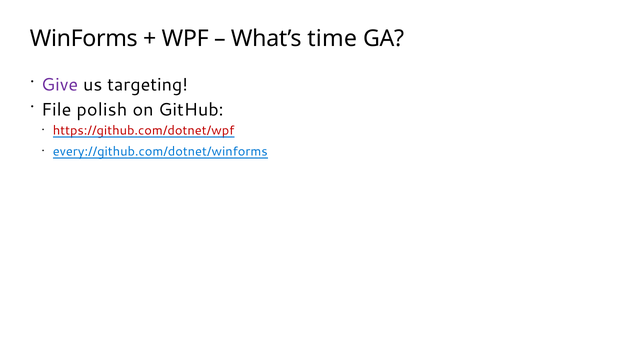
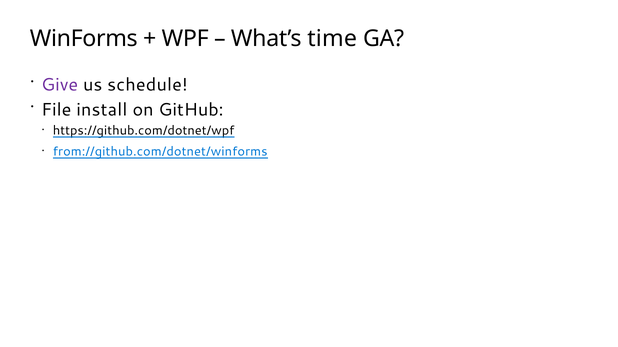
targeting: targeting -> schedule (148, 85)
polish: polish -> install (102, 110)
https://github.com/dotnet/wpf colour: red -> black (144, 131)
every://github.com/dotnet/winforms: every://github.com/dotnet/winforms -> from://github.com/dotnet/winforms (160, 152)
